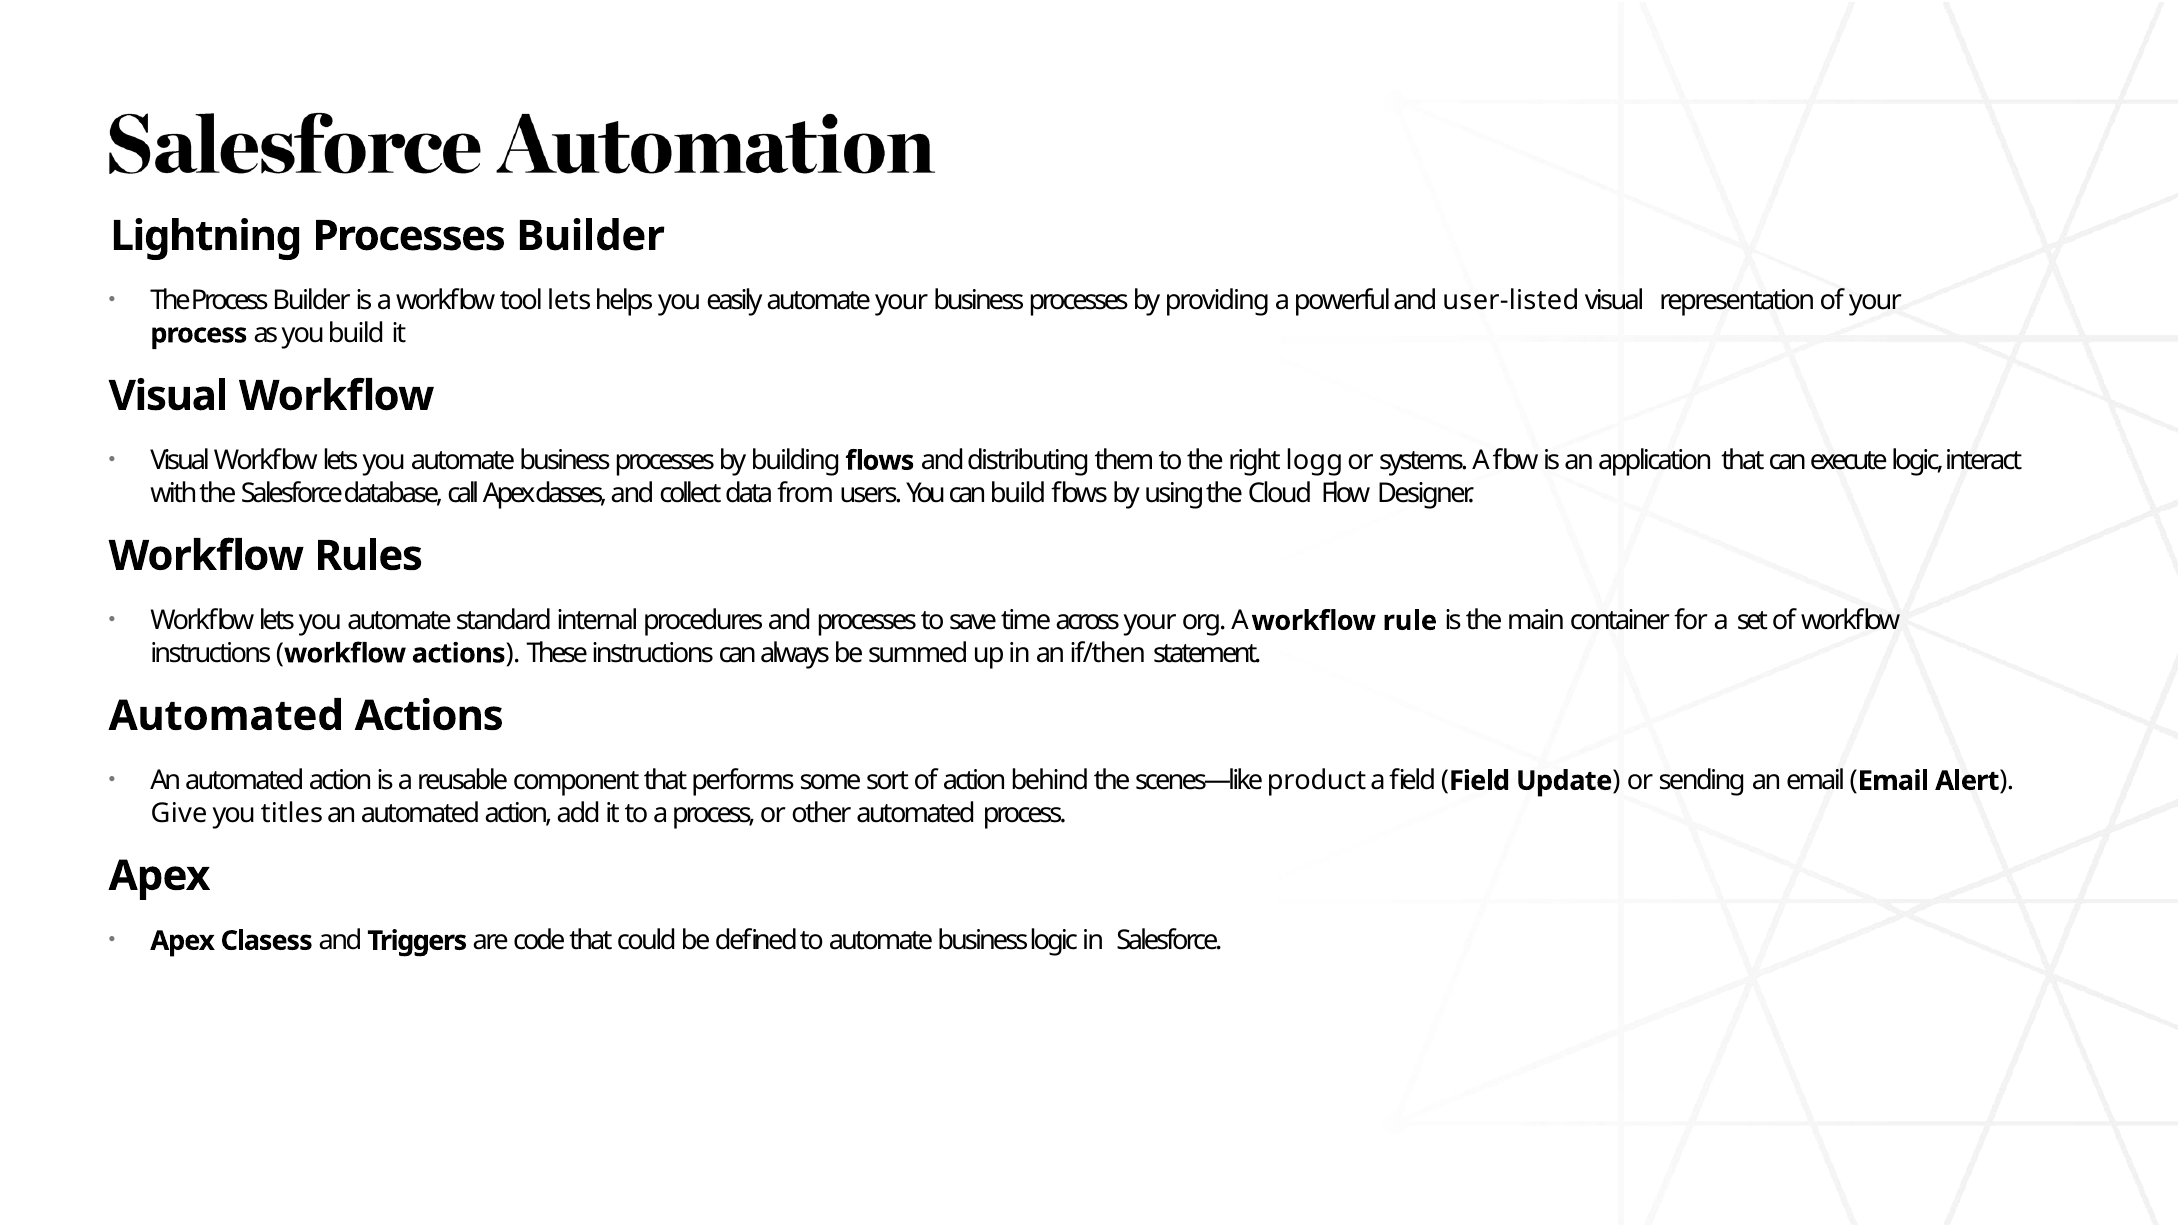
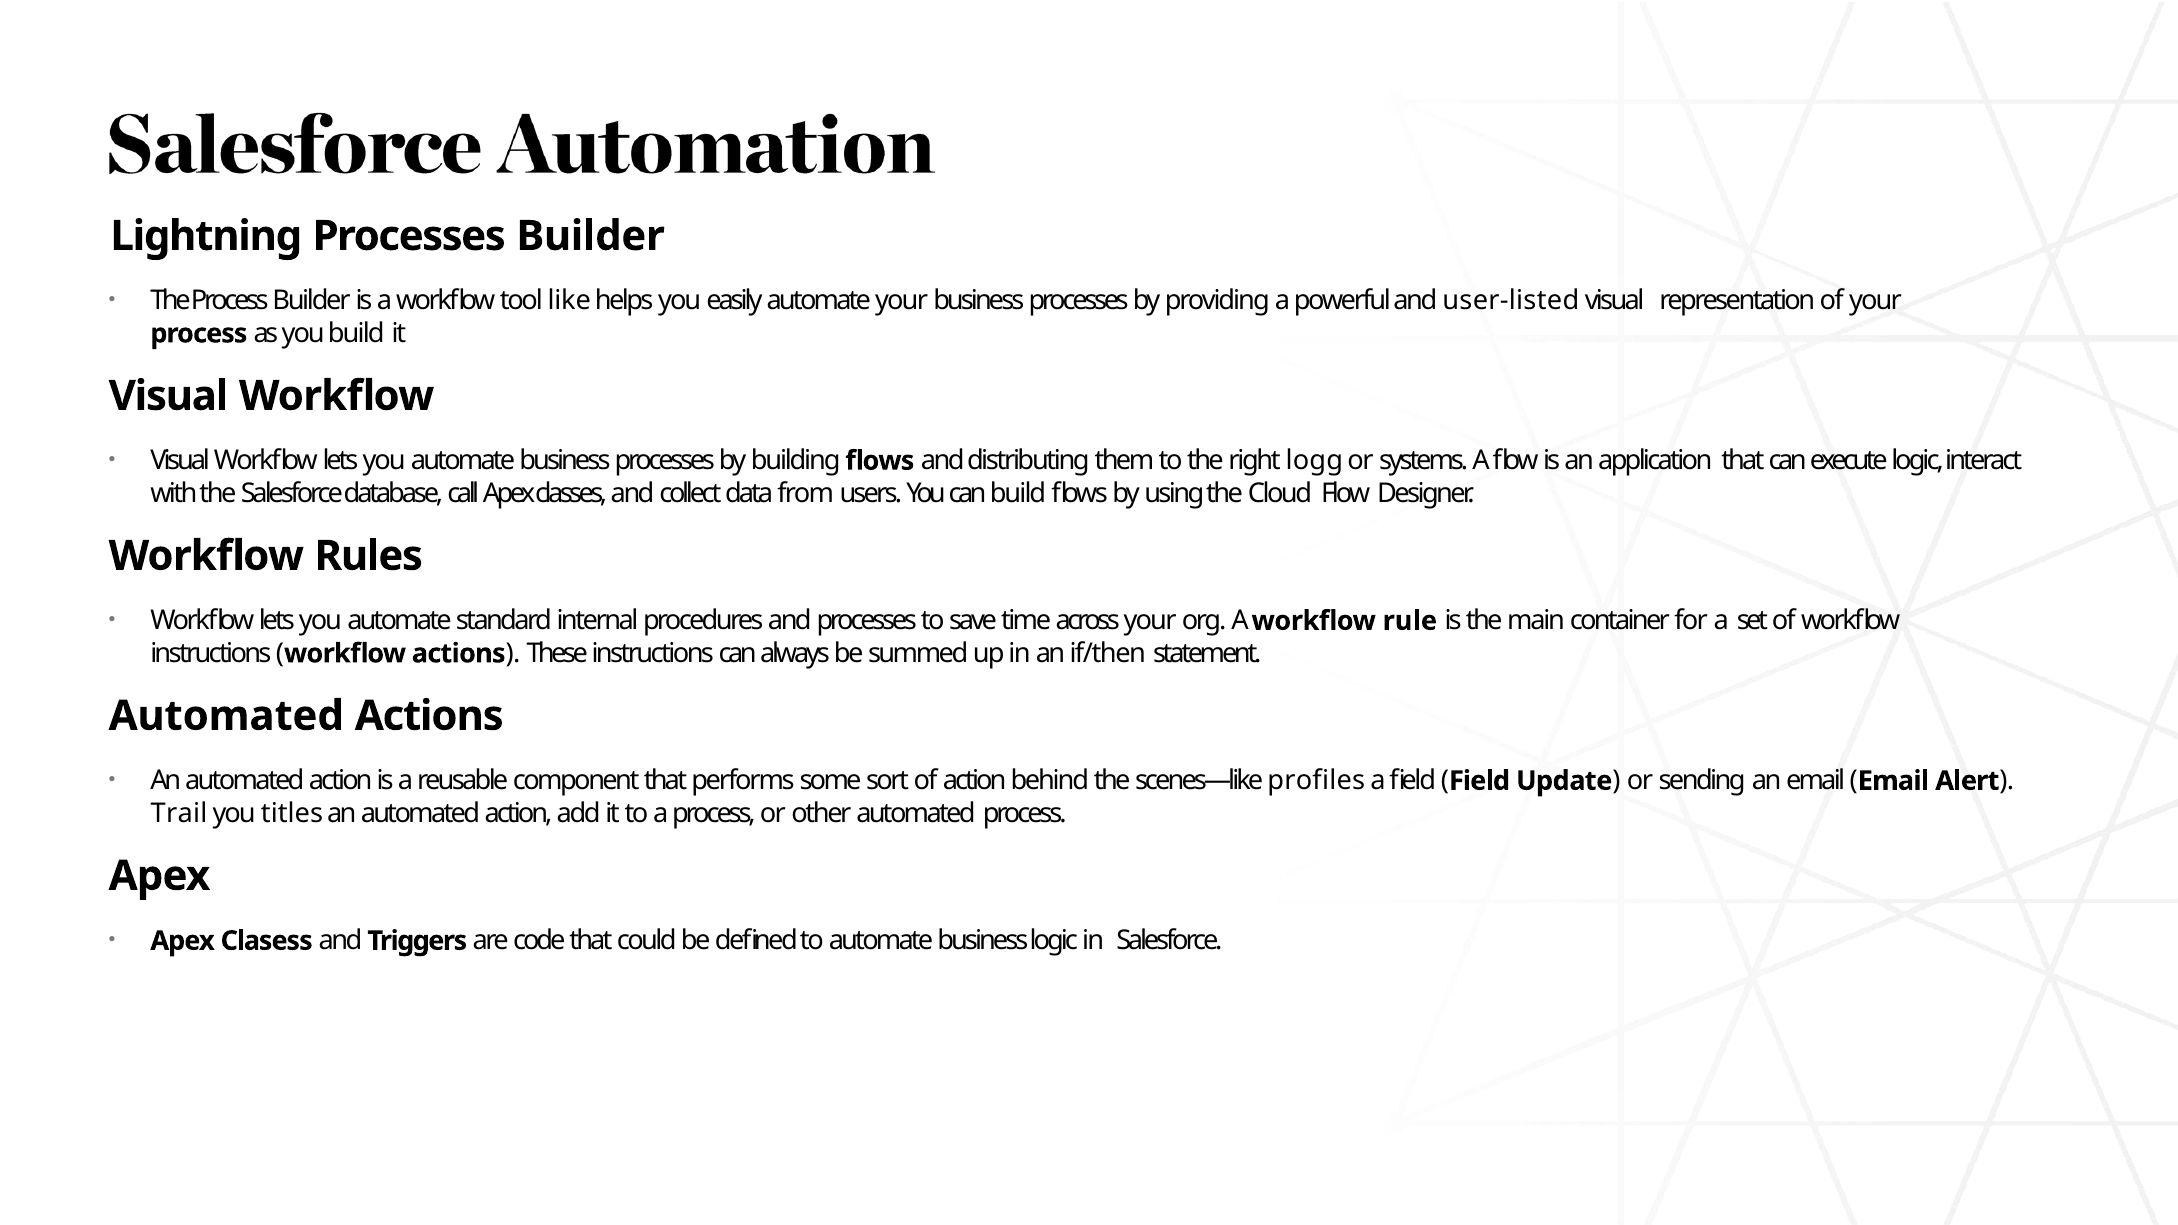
tool lets: lets -> like (569, 301)
product: product -> profiles (1316, 781)
Give: Give -> Trail (179, 814)
